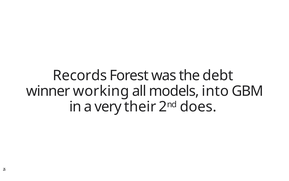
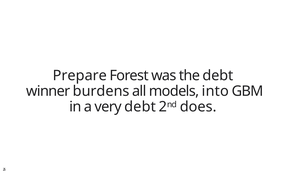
Records: Records -> Prepare (80, 75)
working: working -> burdens (101, 91)
very their: their -> debt (140, 107)
